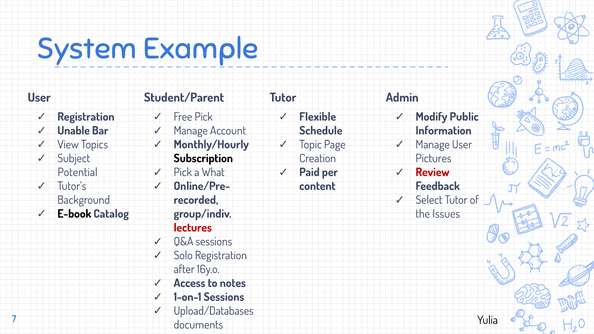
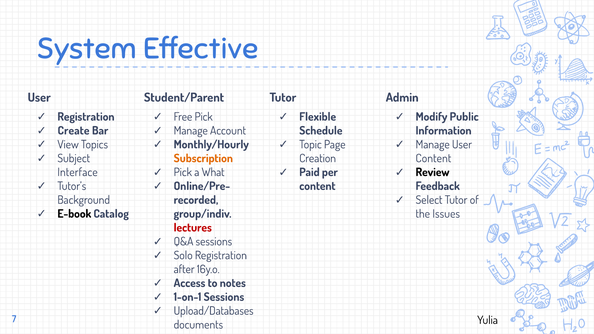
Example: Example -> Effective (201, 49)
Unable: Unable -> Create (74, 131)
Subscription colour: black -> orange (203, 158)
Pictures: Pictures -> Content (433, 158)
Review colour: red -> black (432, 172)
Potential: Potential -> Interface (78, 172)
